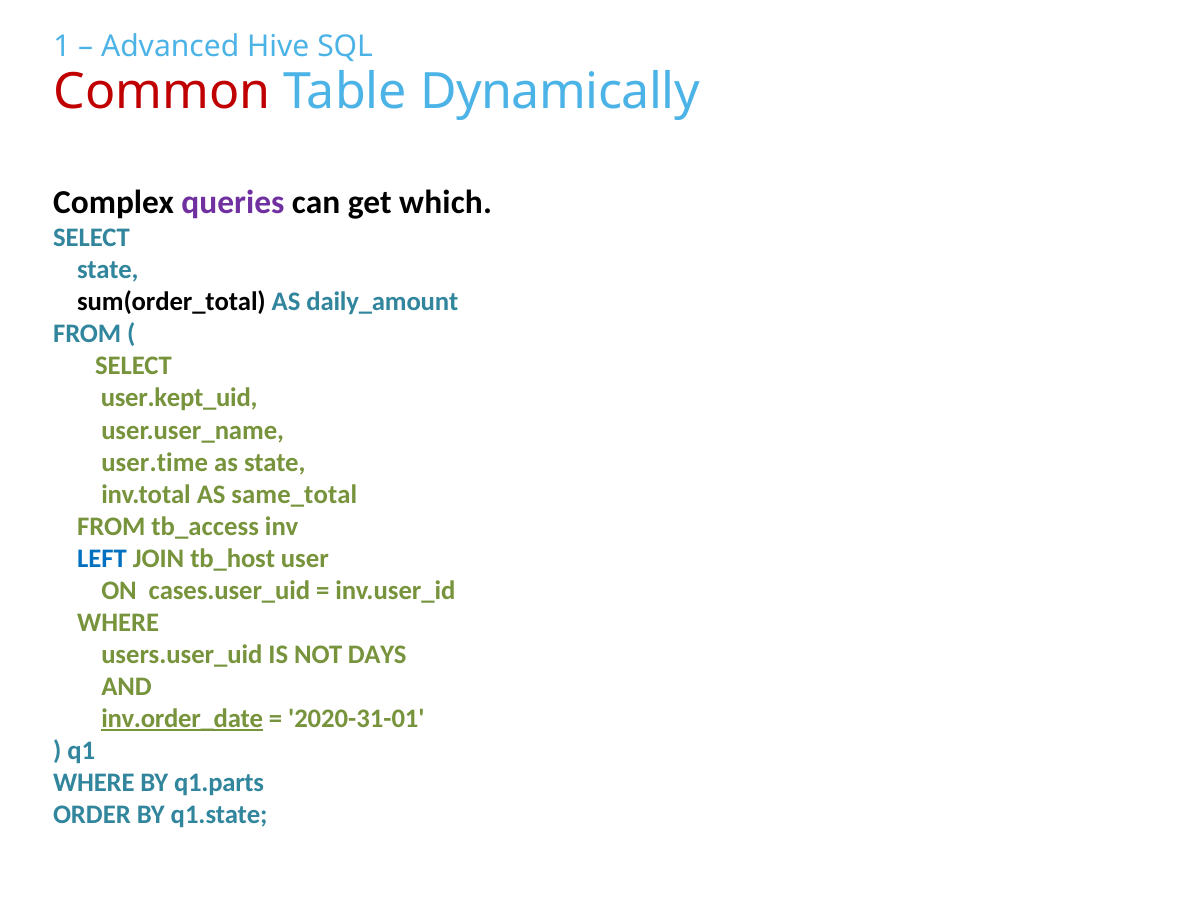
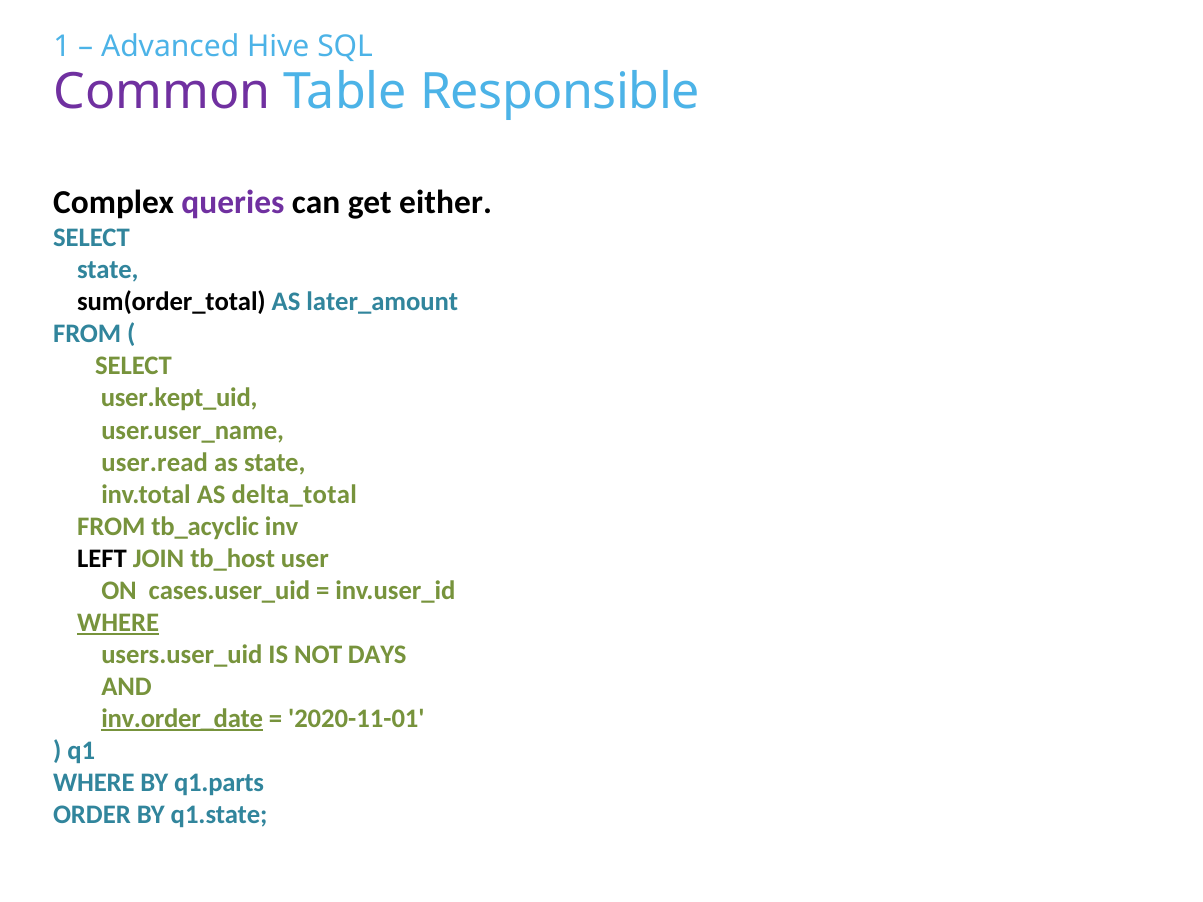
Common colour: red -> purple (162, 92)
Dynamically: Dynamically -> Responsible (560, 92)
which: which -> either (446, 202)
daily_amount: daily_amount -> later_amount (382, 302)
user.time: user.time -> user.read (155, 462)
same_total: same_total -> delta_total (294, 494)
tb_access: tb_access -> tb_acyclic (205, 527)
LEFT colour: blue -> black (102, 559)
WHERE underline: none -> present (118, 623)
2020-31-01: 2020-31-01 -> 2020-11-01 (356, 719)
